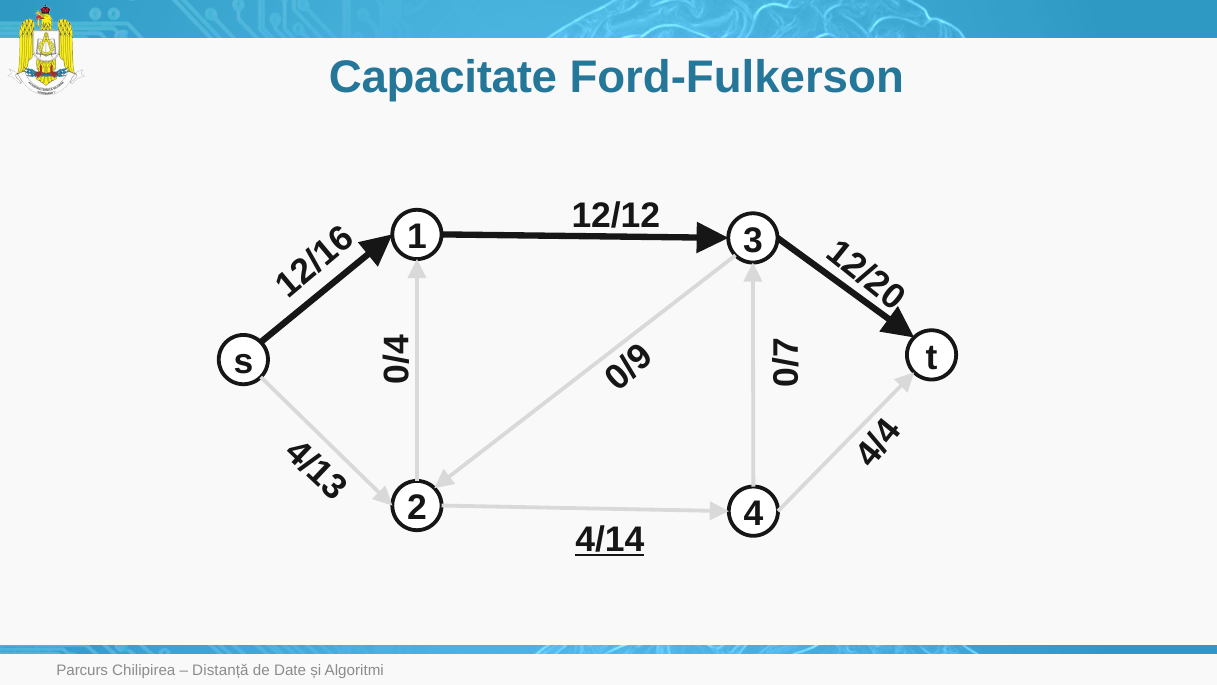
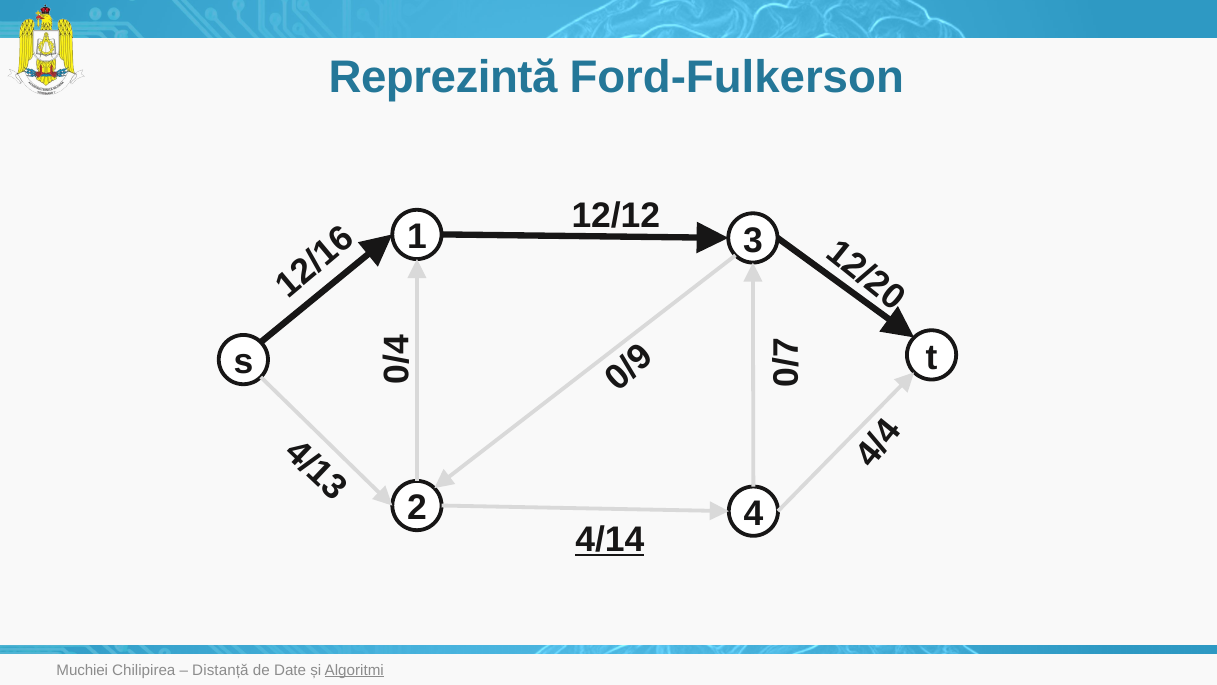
Capacitate: Capacitate -> Reprezintă (443, 77)
Parcurs: Parcurs -> Muchiei (82, 670)
Algoritmi underline: none -> present (354, 670)
